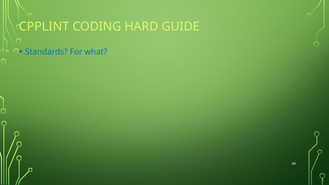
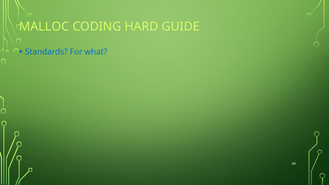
CPPLINT: CPPLINT -> MALLOC (44, 27)
